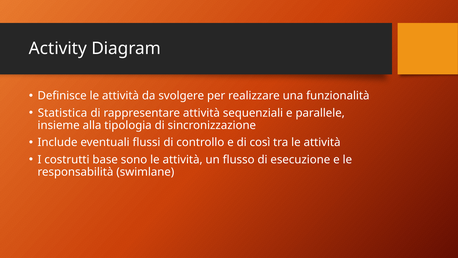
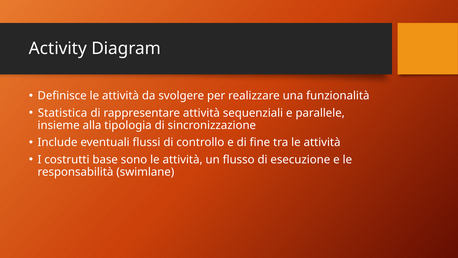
così: così -> fine (260, 142)
